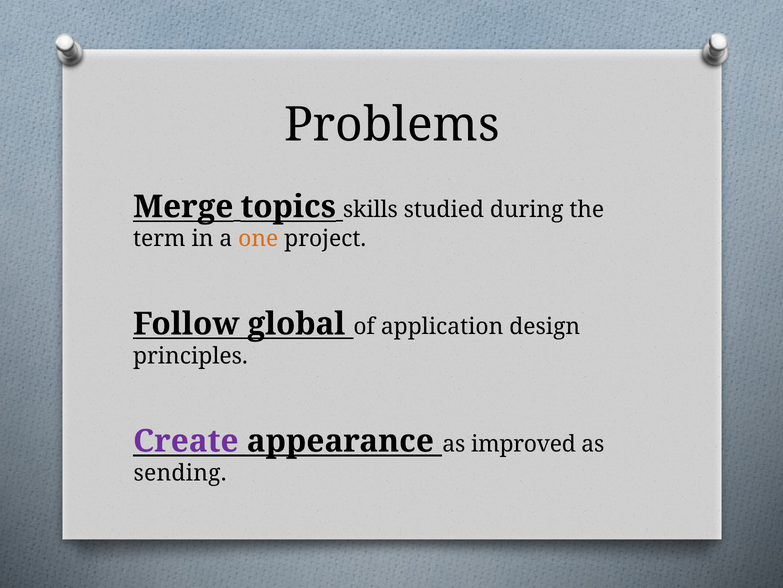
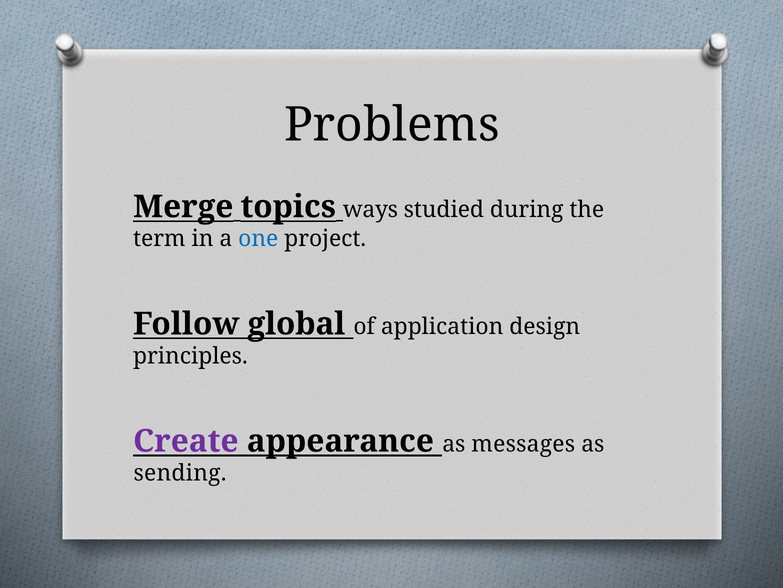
skills: skills -> ways (370, 209)
one colour: orange -> blue (258, 239)
improved: improved -> messages (523, 443)
